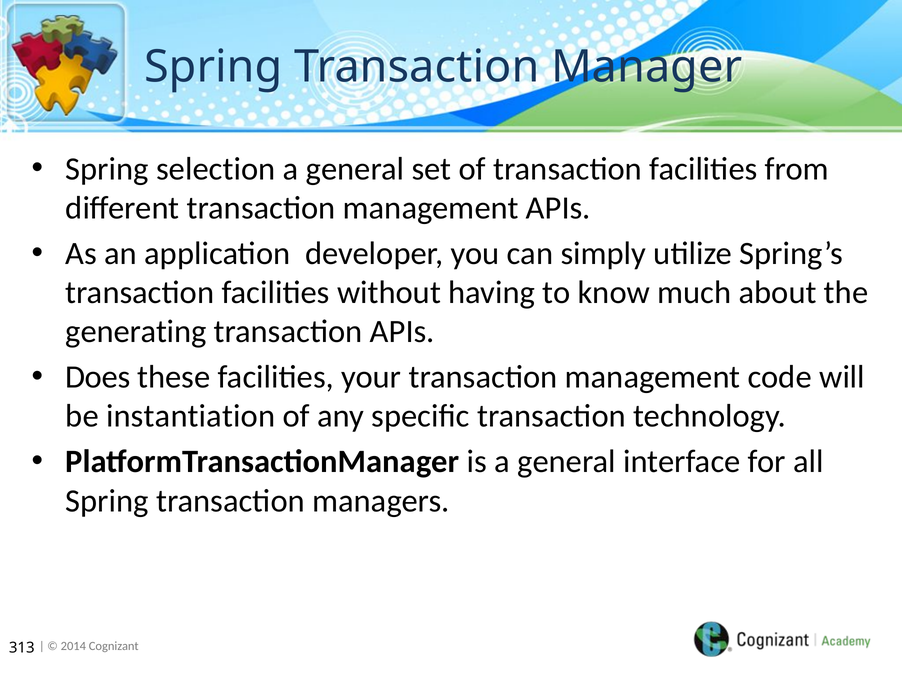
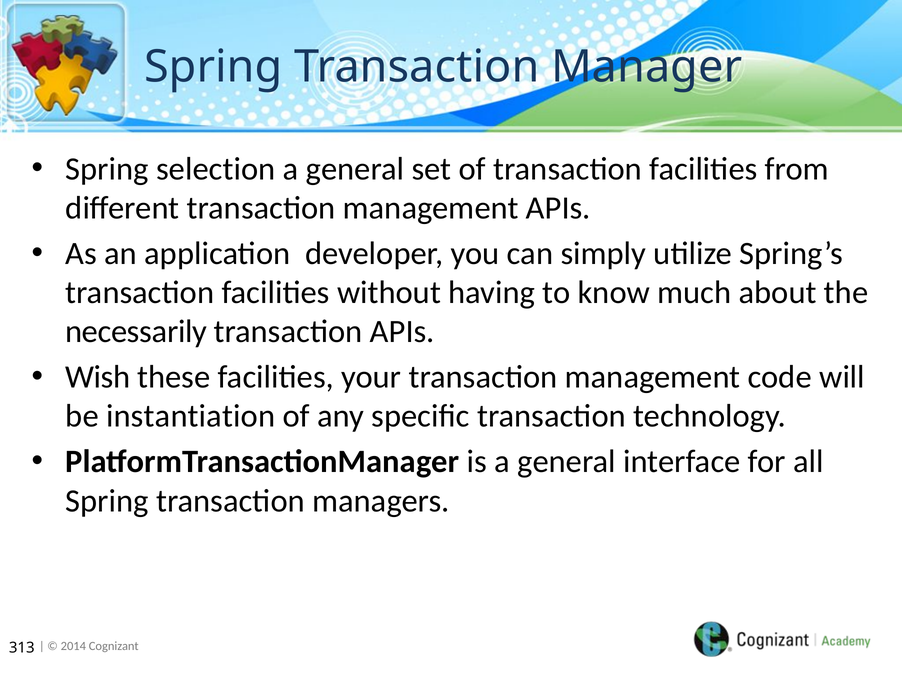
generating: generating -> necessarily (136, 332)
Does: Does -> Wish (98, 377)
